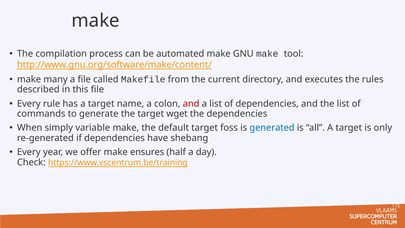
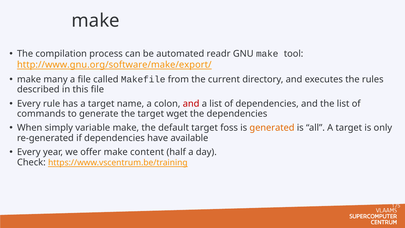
automated make: make -> readr (219, 54)
http://www.gnu.org/software/make/content/: http://www.gnu.org/software/make/content/ -> http://www.gnu.org/software/make/export/ (114, 65)
generated colour: blue -> orange (272, 128)
shebang: shebang -> available (189, 138)
ensures: ensures -> content (147, 152)
